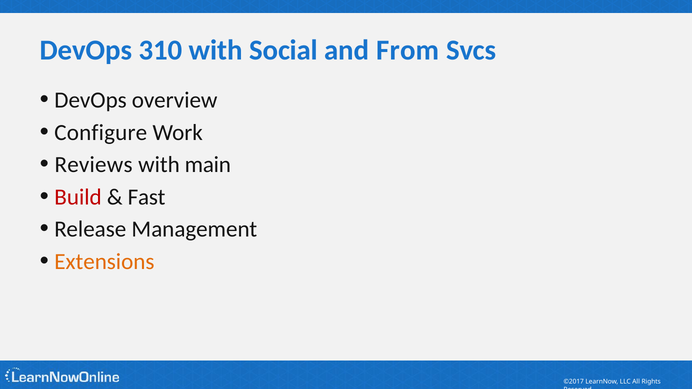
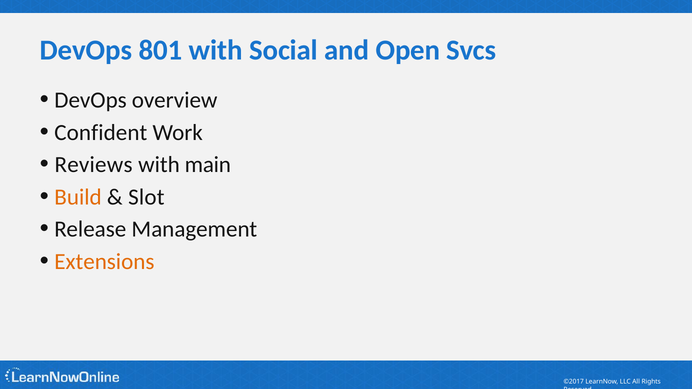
310: 310 -> 801 (160, 50)
From: From -> Open (408, 50)
Configure: Configure -> Confident (101, 133)
Build colour: red -> orange (78, 197)
Fast: Fast -> Slot (146, 197)
